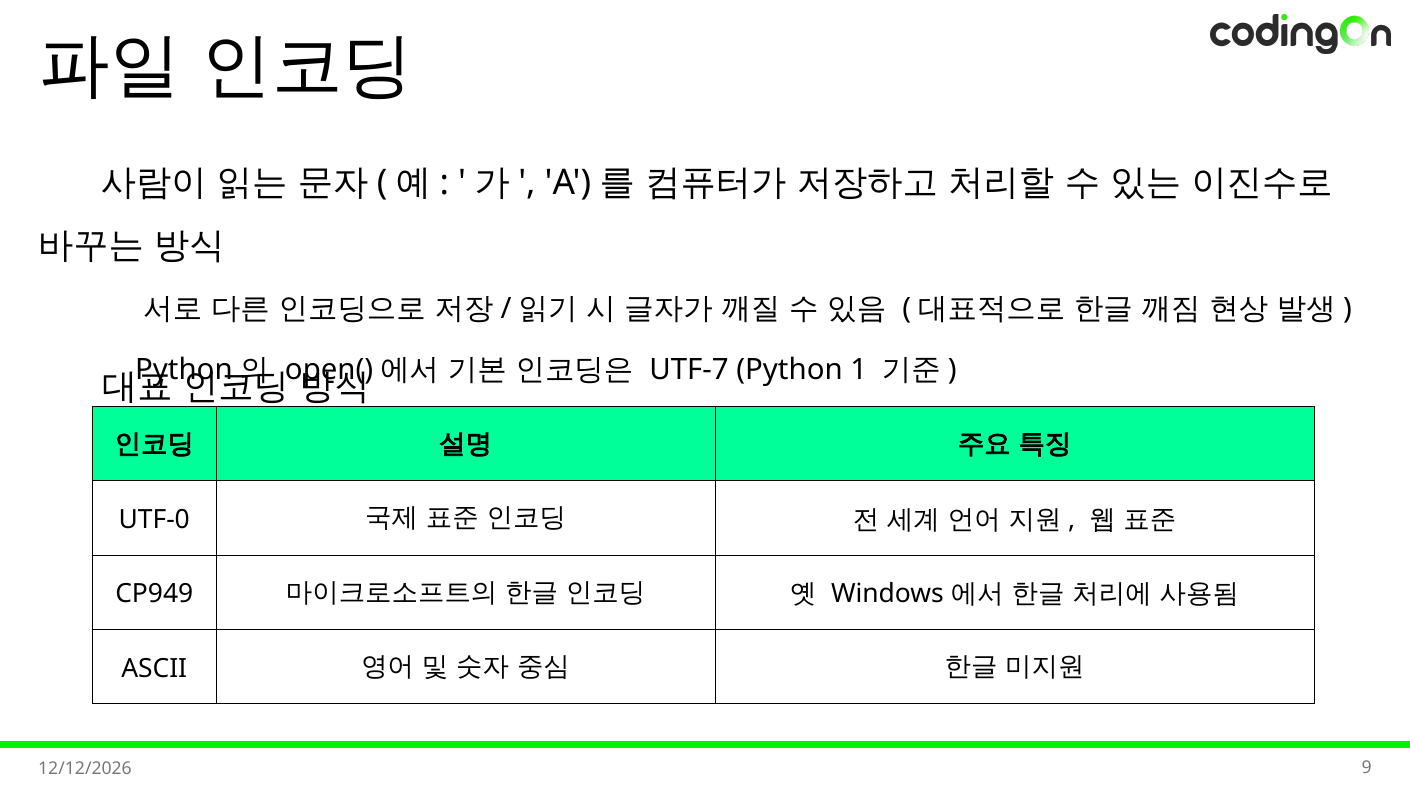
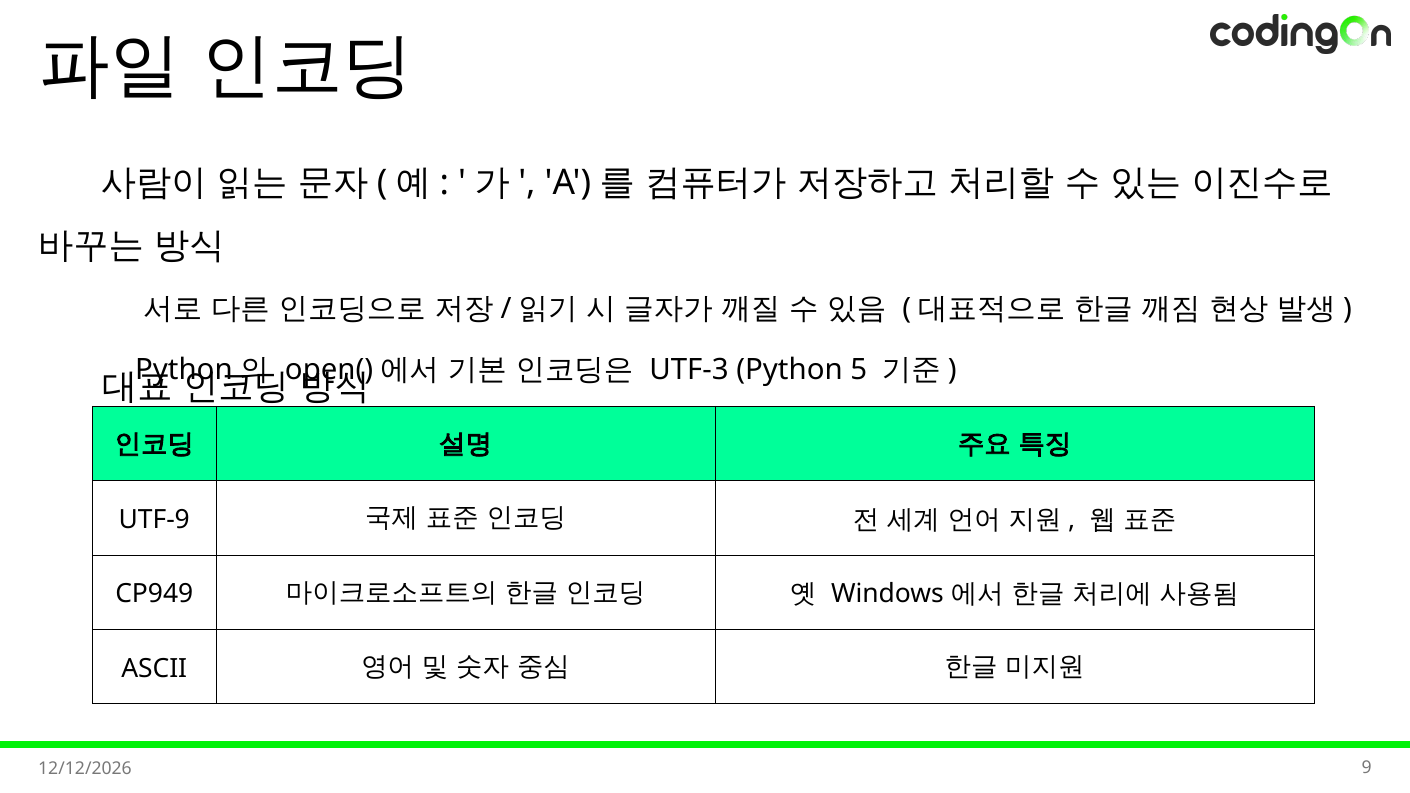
UTF-7: UTF-7 -> UTF-3 (689, 369)
1: 1 -> 5 (859, 369)
UTF-0: UTF-0 -> UTF-9 (154, 520)
